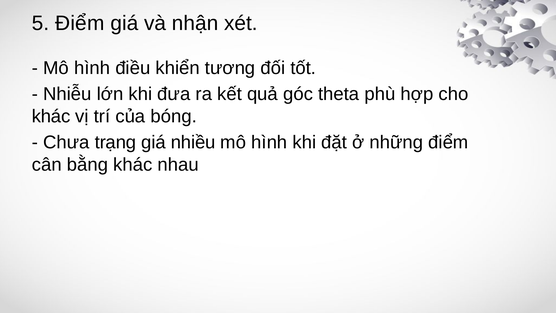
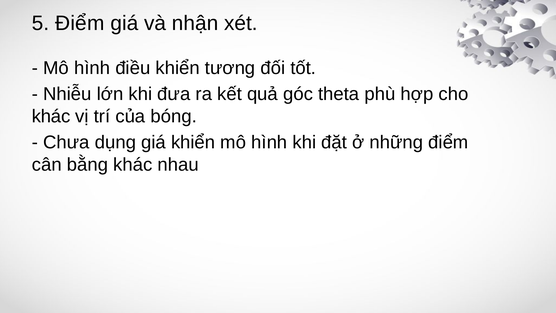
trạng: trạng -> dụng (115, 142)
giá nhiều: nhiều -> khiển (193, 142)
